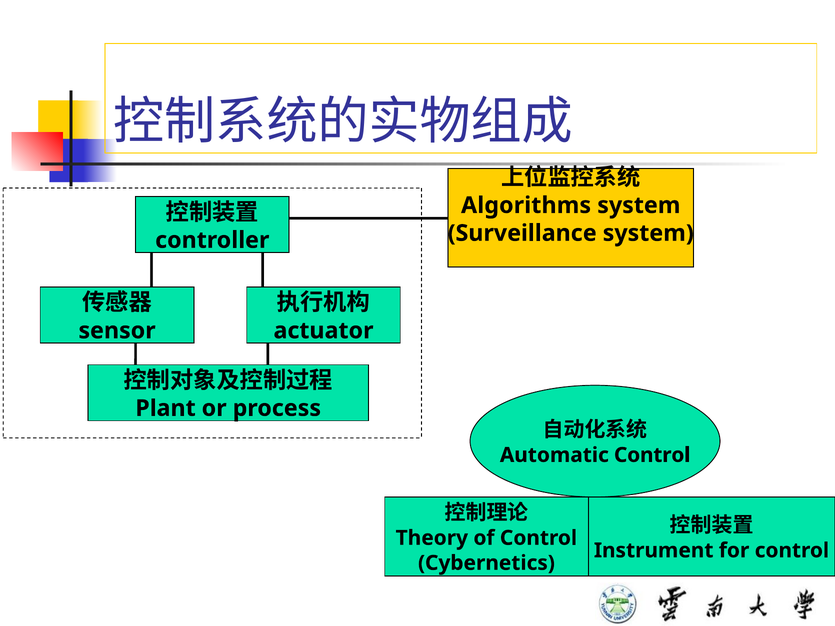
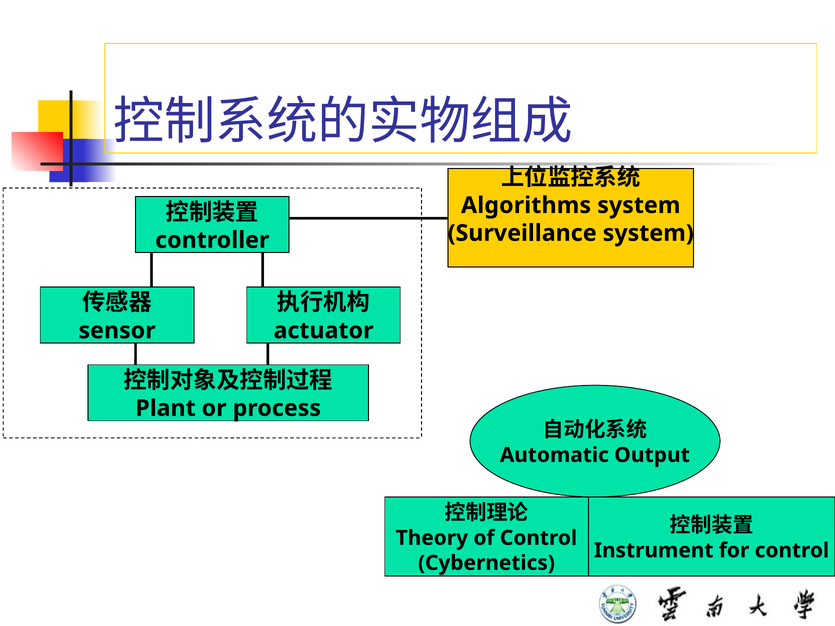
Automatic Control: Control -> Output (652, 455)
